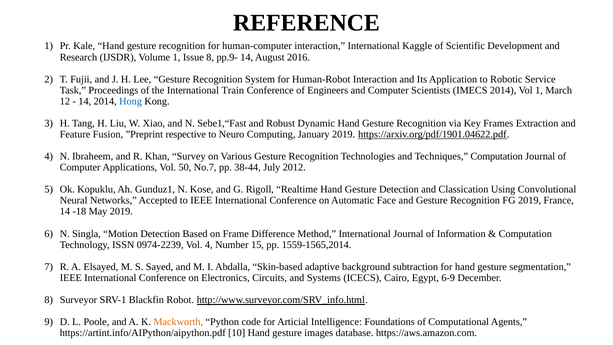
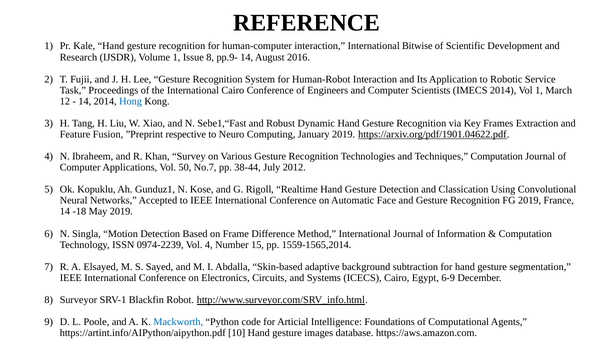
Kaggle: Kaggle -> Bitwise (417, 46)
International Train: Train -> Cairo (233, 90)
Mackworth colour: orange -> blue (178, 322)
